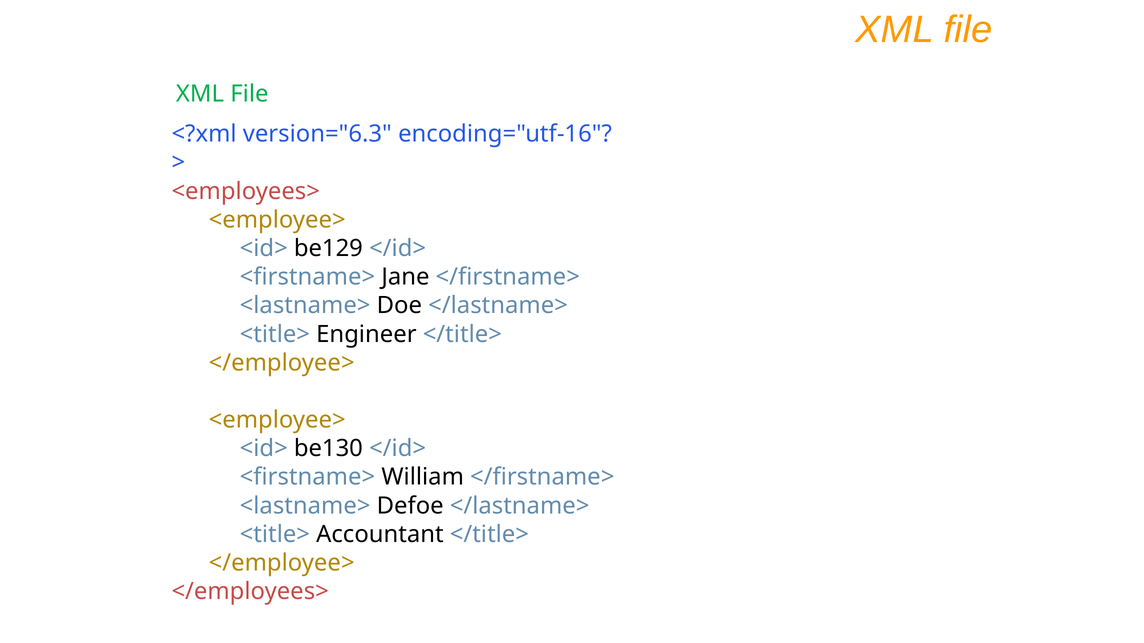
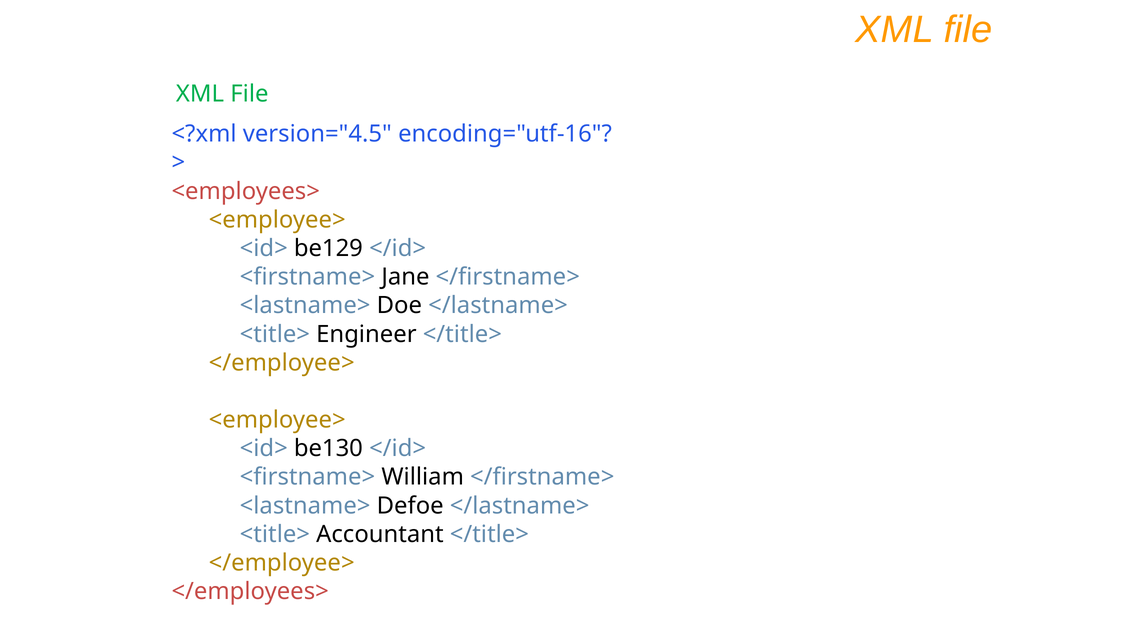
version="6.3: version="6.3 -> version="4.5 (317, 134)
